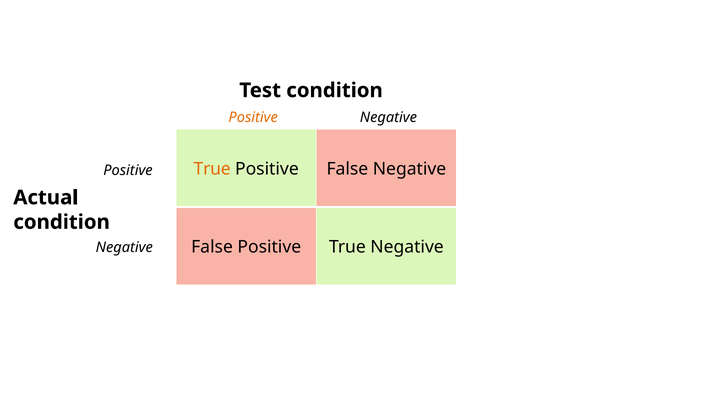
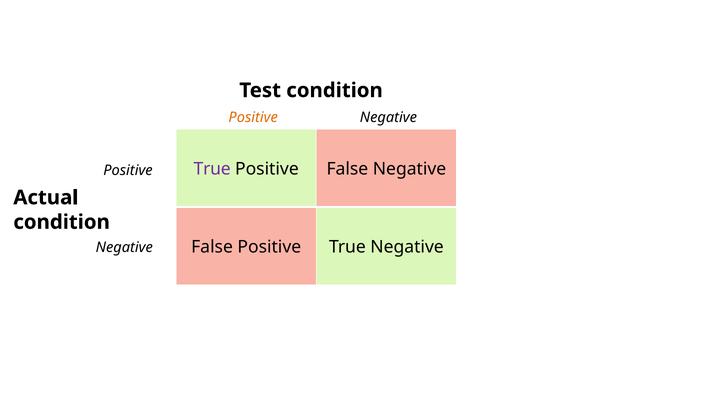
True colour: orange -> purple (212, 169)
